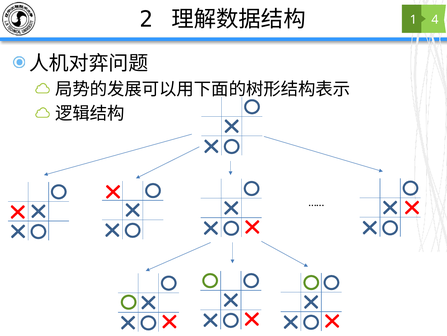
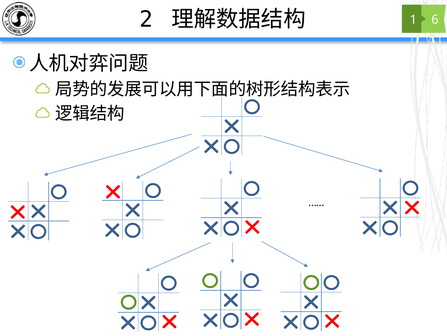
4: 4 -> 6 (435, 20)
